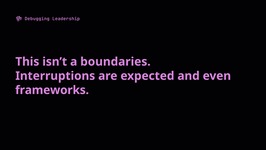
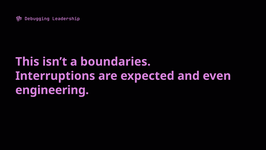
frameworks: frameworks -> engineering (52, 90)
